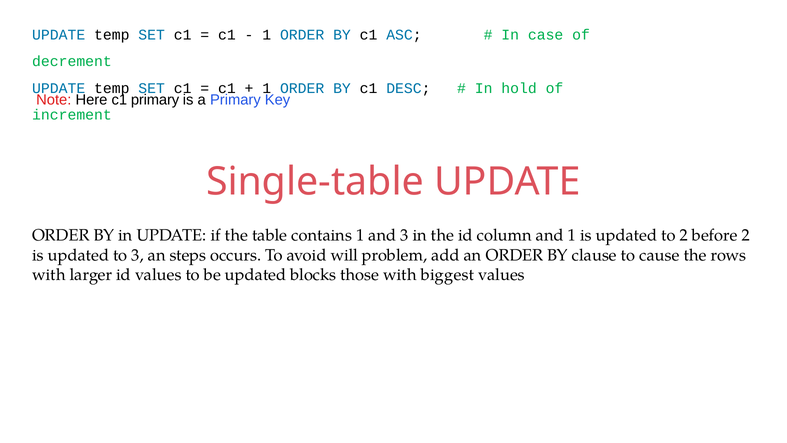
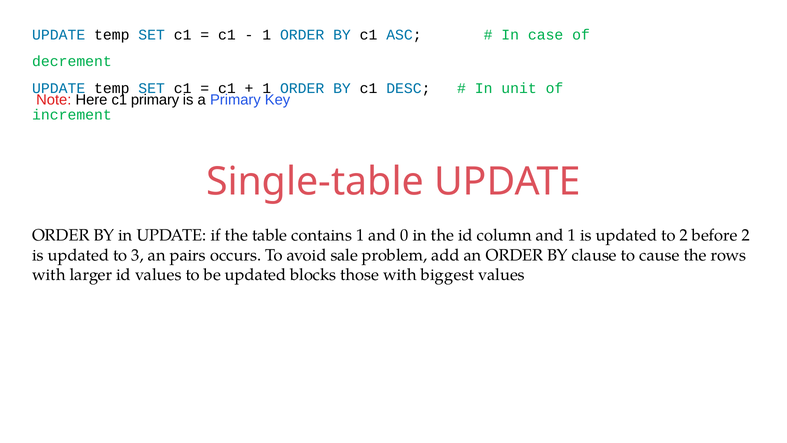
hold: hold -> unit (519, 88)
and 3: 3 -> 0 (404, 235)
steps: steps -> pairs (188, 255)
will: will -> sale (344, 255)
